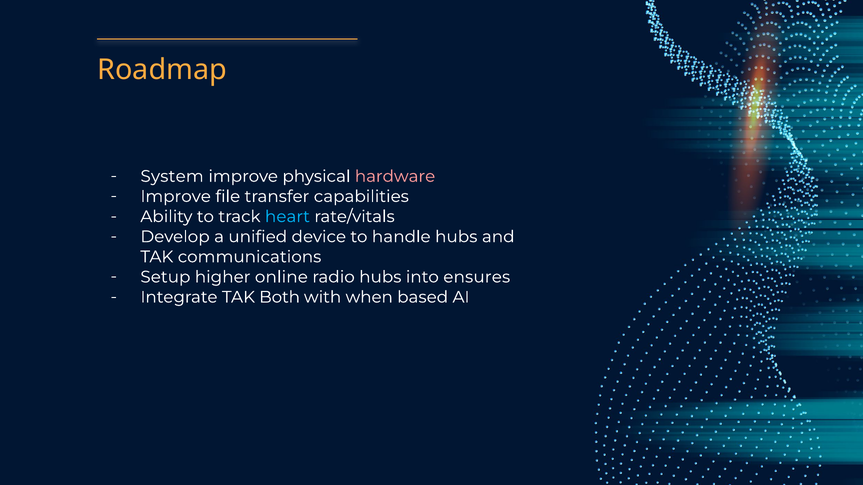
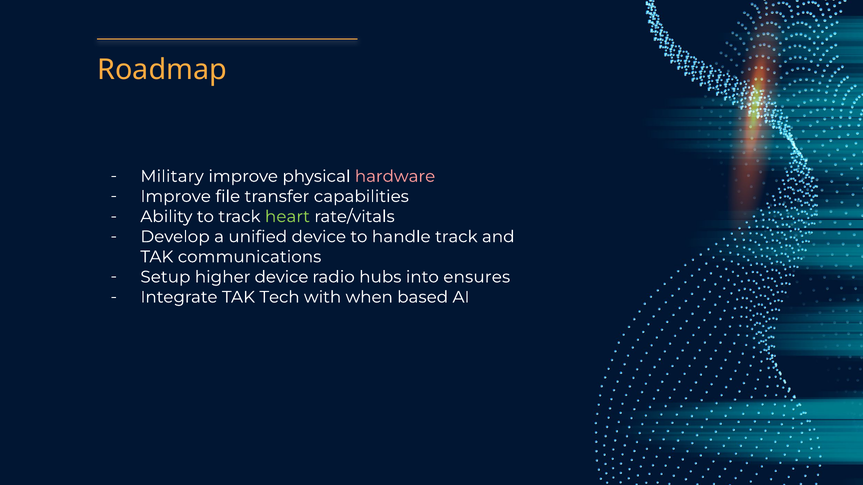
System: System -> Military (172, 176)
heart colour: light blue -> light green (287, 217)
handle hubs: hubs -> track (456, 237)
higher online: online -> device (282, 277)
Both: Both -> Tech (280, 297)
